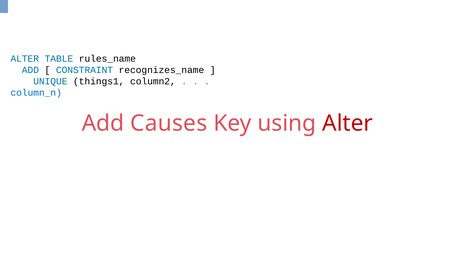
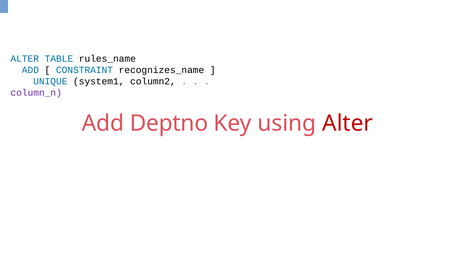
things1: things1 -> system1 (99, 81)
column_n colour: blue -> purple (36, 93)
Causes: Causes -> Deptno (169, 123)
